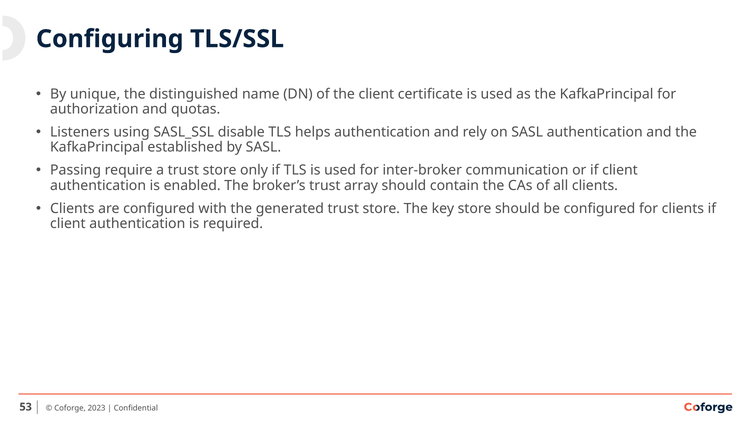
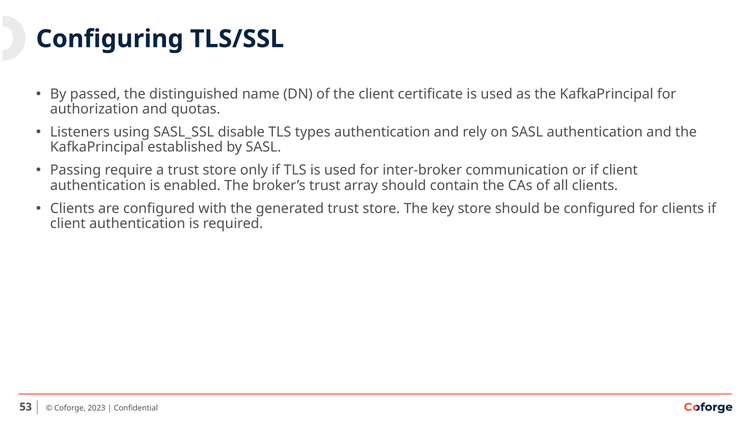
unique: unique -> passed (95, 94)
helps: helps -> types (313, 132)
